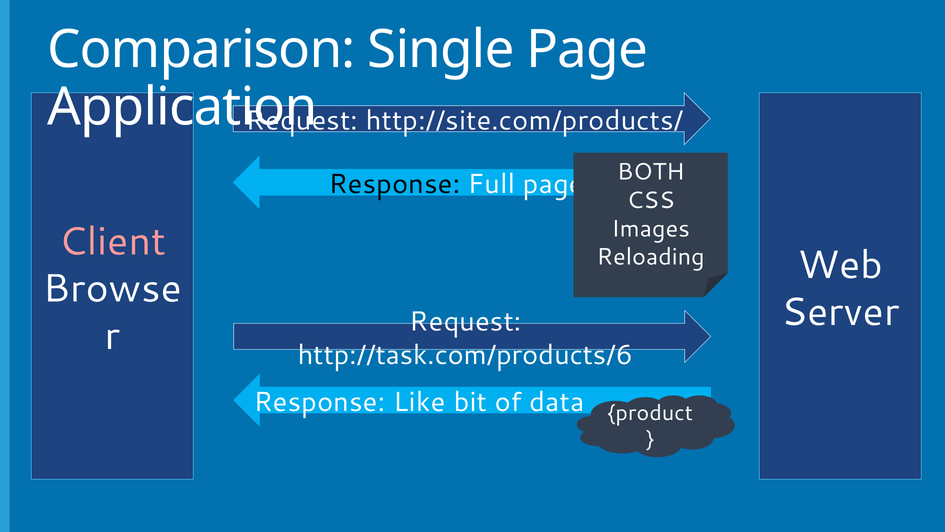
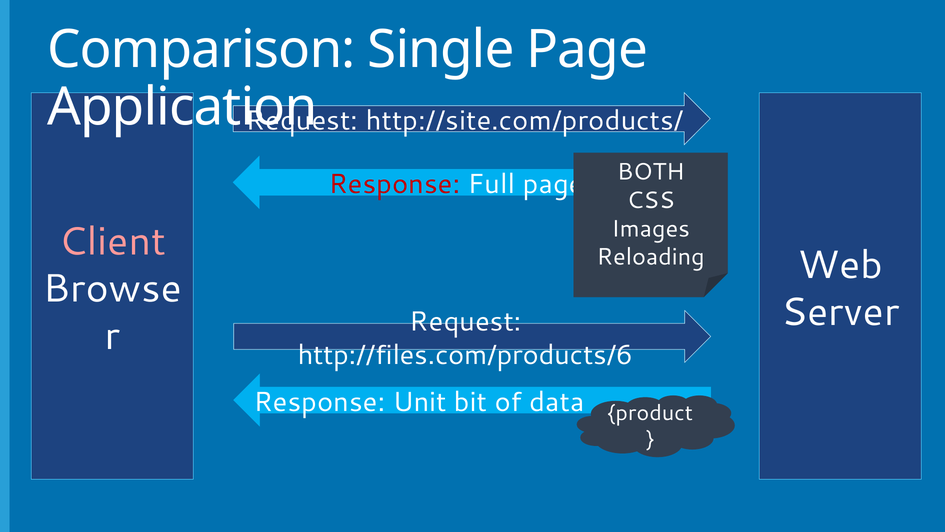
Response colour: black -> red (394, 184)
http://task.com/products/6: http://task.com/products/6 -> http://files.com/products/6 (465, 355)
Like: Like -> Unit (420, 402)
